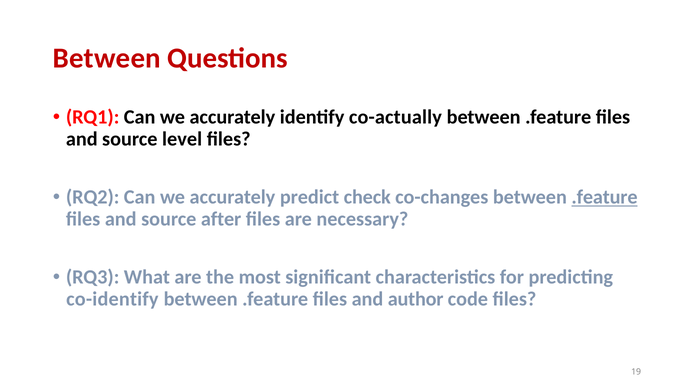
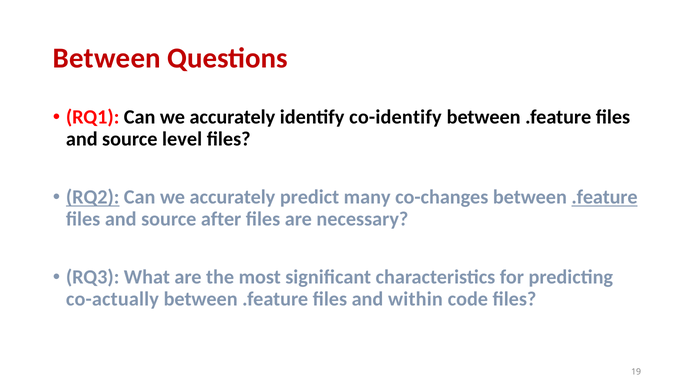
co-actually: co-actually -> co-identify (395, 117)
RQ2 underline: none -> present (93, 197)
check: check -> many (367, 197)
co-identify: co-identify -> co-actually (112, 299)
author: author -> within (415, 299)
